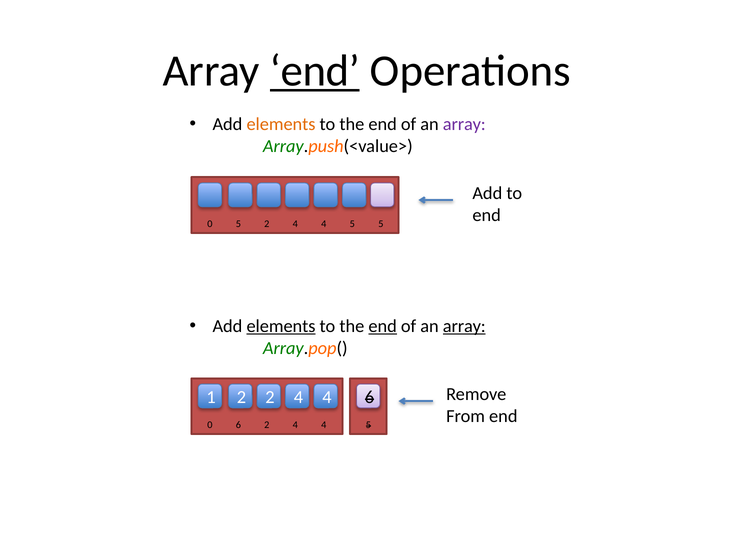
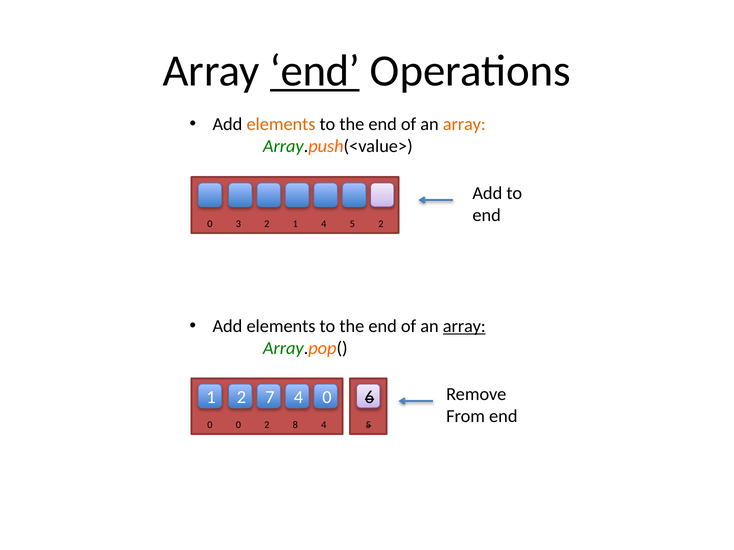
array colour: purple -> orange (464, 124)
0 5: 5 -> 3 (238, 224)
4: 4 -> 1 (295, 224)
5 5: 5 -> 2 (381, 224)
elements underline: present -> none (281, 326)
end underline: present -> none (383, 326)
2 2: 2 -> 7 (270, 398)
4: 4 -> 0 (327, 398)
6: 6 -> 0 (238, 425)
4: 4 -> 8 (295, 425)
